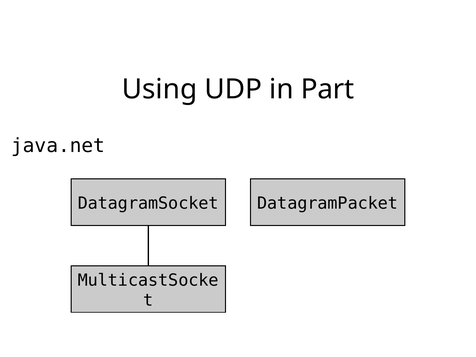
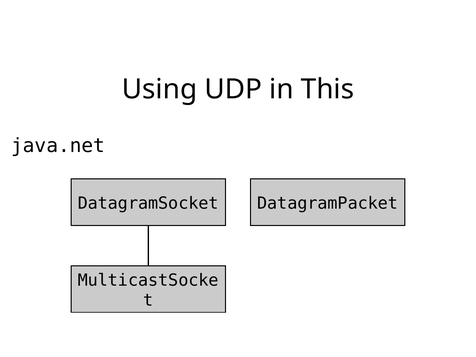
Part: Part -> This (328, 89)
